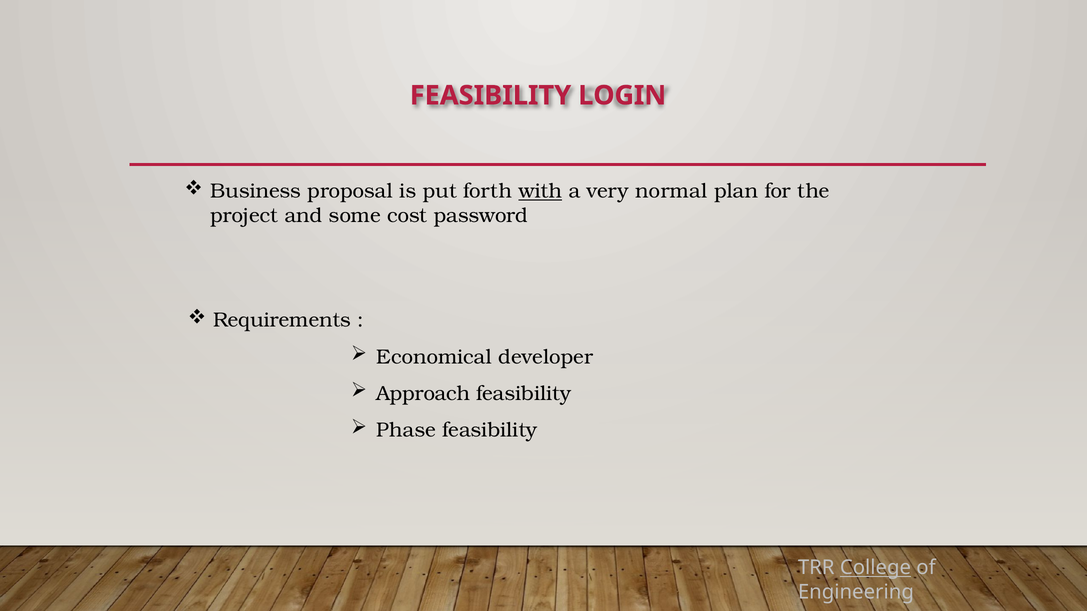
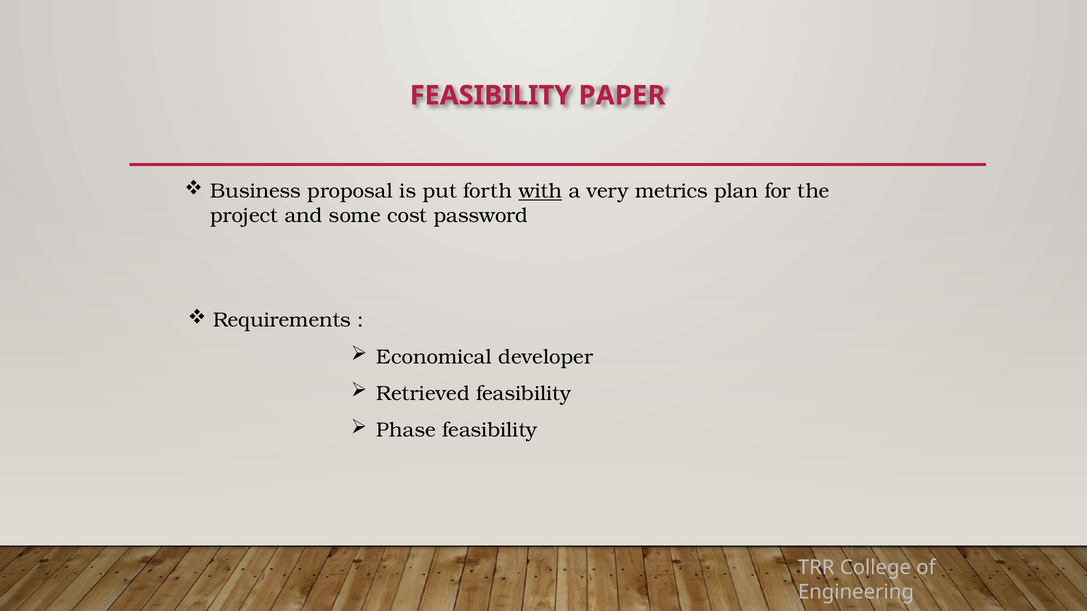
LOGIN: LOGIN -> PAPER (622, 96)
normal: normal -> metrics (671, 191)
Approach: Approach -> Retrieved (423, 394)
College underline: present -> none (875, 568)
